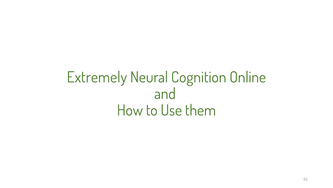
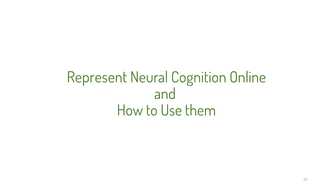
Extremely: Extremely -> Represent (97, 77)
